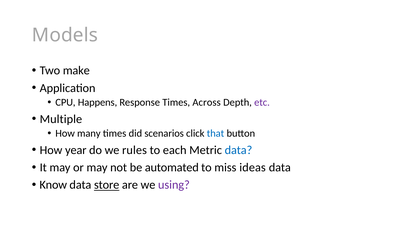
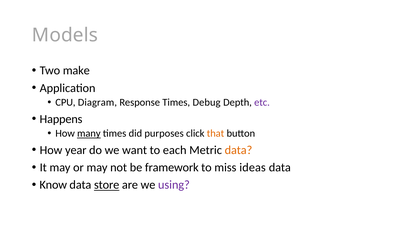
Happens: Happens -> Diagram (97, 103)
Across: Across -> Debug (207, 103)
Multiple: Multiple -> Happens (61, 119)
many underline: none -> present (89, 134)
scenarios: scenarios -> purposes (164, 134)
that colour: blue -> orange (216, 134)
rules: rules -> want (135, 150)
data colour: blue -> orange (238, 150)
automated: automated -> framework (172, 168)
